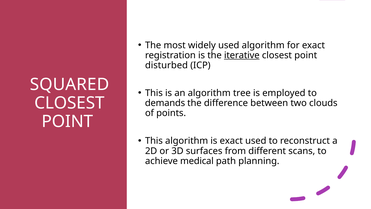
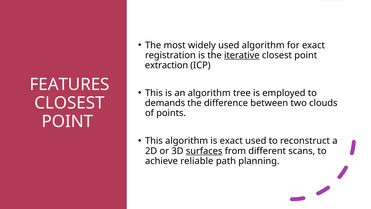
disturbed: disturbed -> extraction (167, 65)
SQUARED: SQUARED -> FEATURES (70, 84)
surfaces underline: none -> present (204, 151)
medical: medical -> reliable (197, 161)
